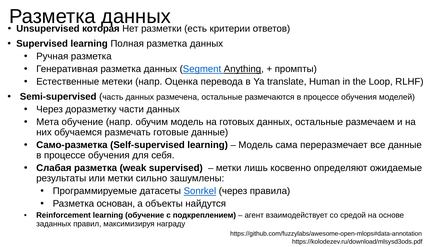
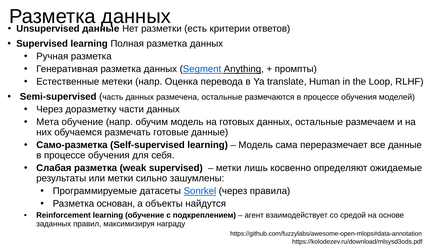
Unsupervised которая: которая -> данные (101, 29)
